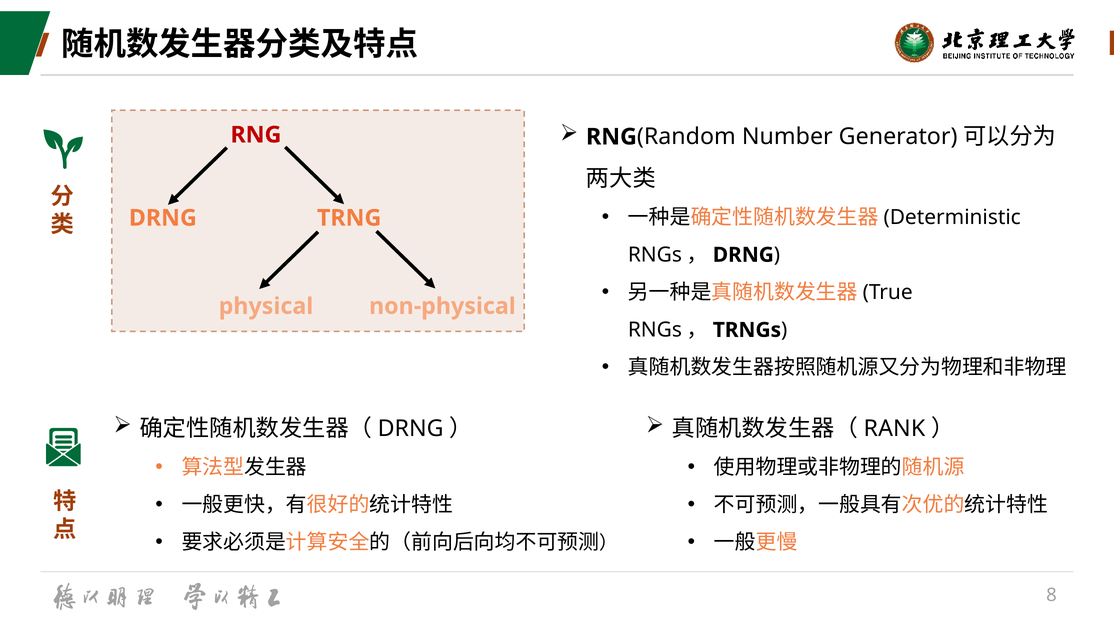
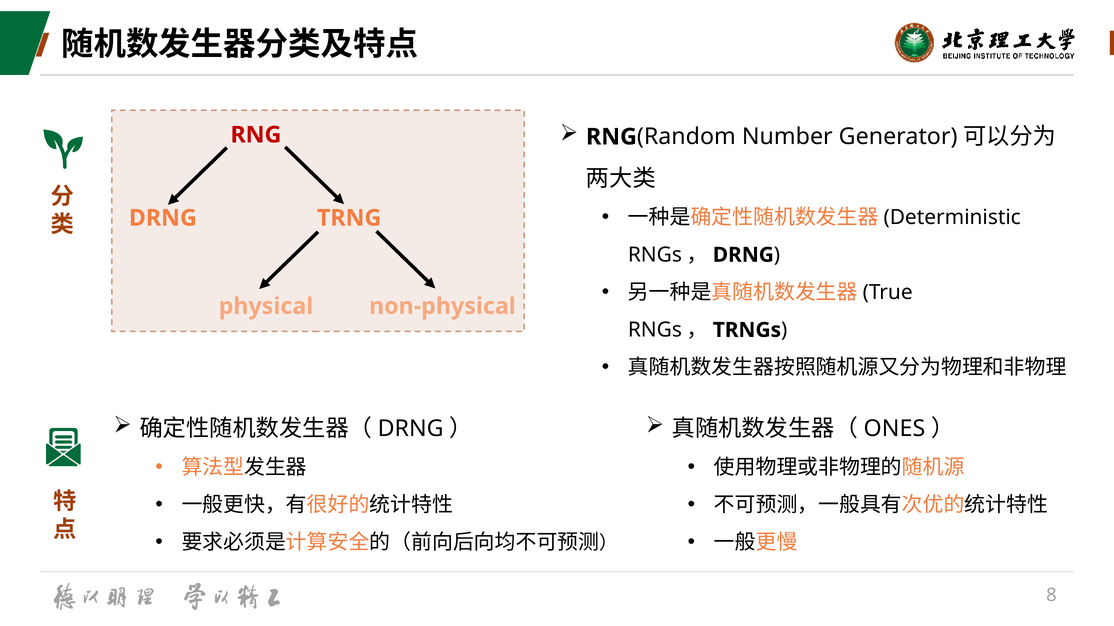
RANK: RANK -> ONES (894, 429)
